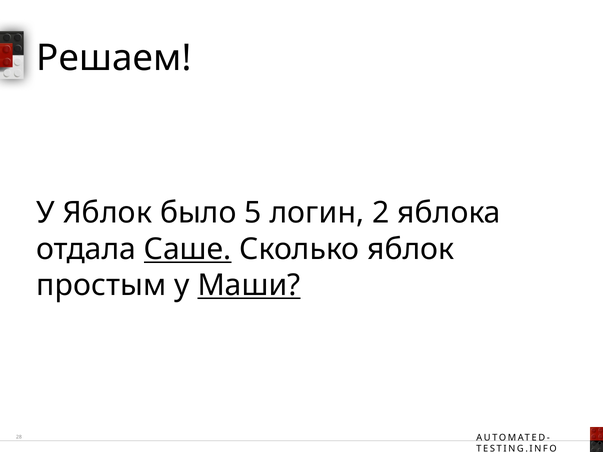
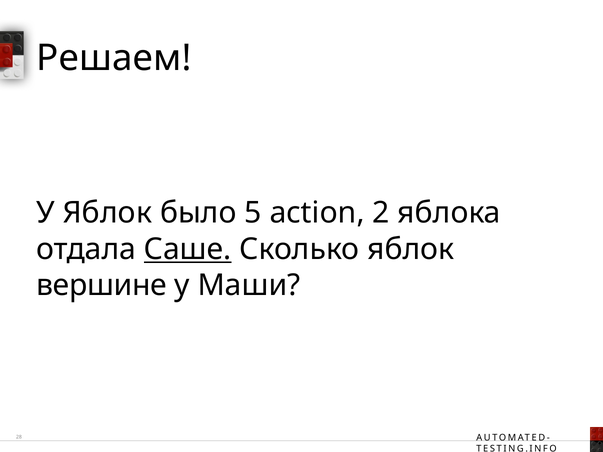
логин: логин -> action (317, 213)
простым: простым -> вершине (102, 286)
Маши underline: present -> none (249, 286)
